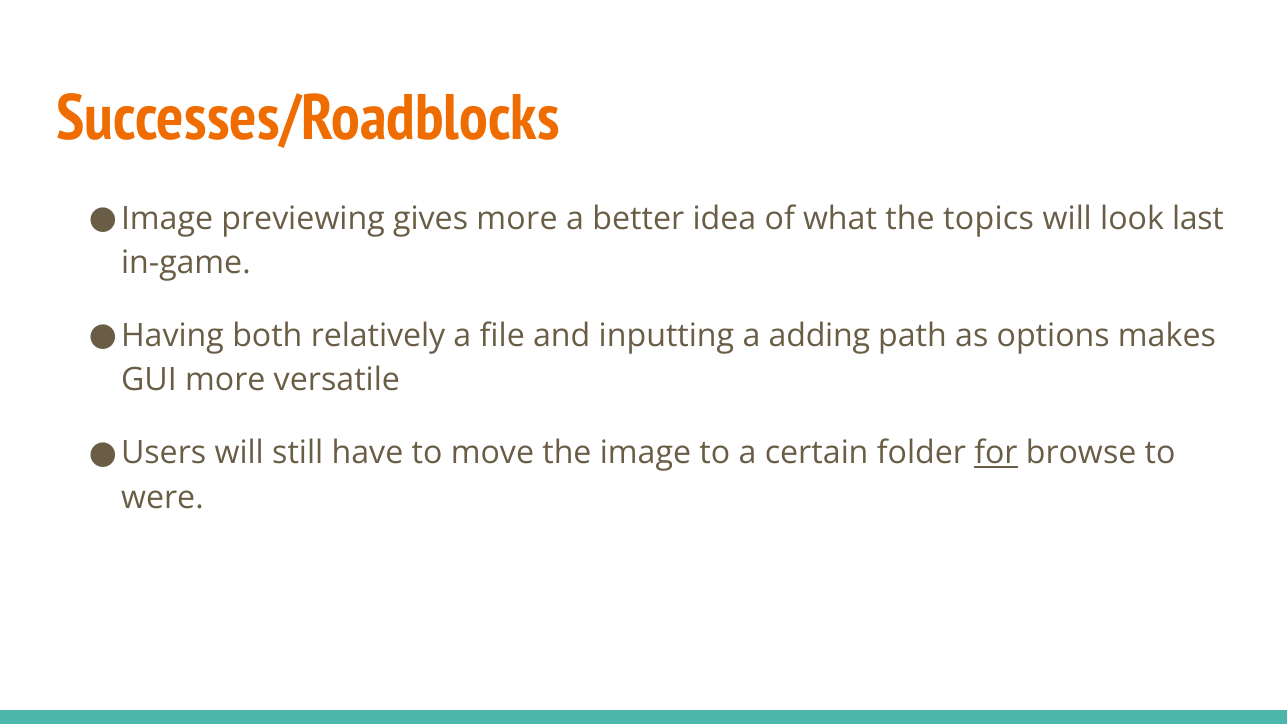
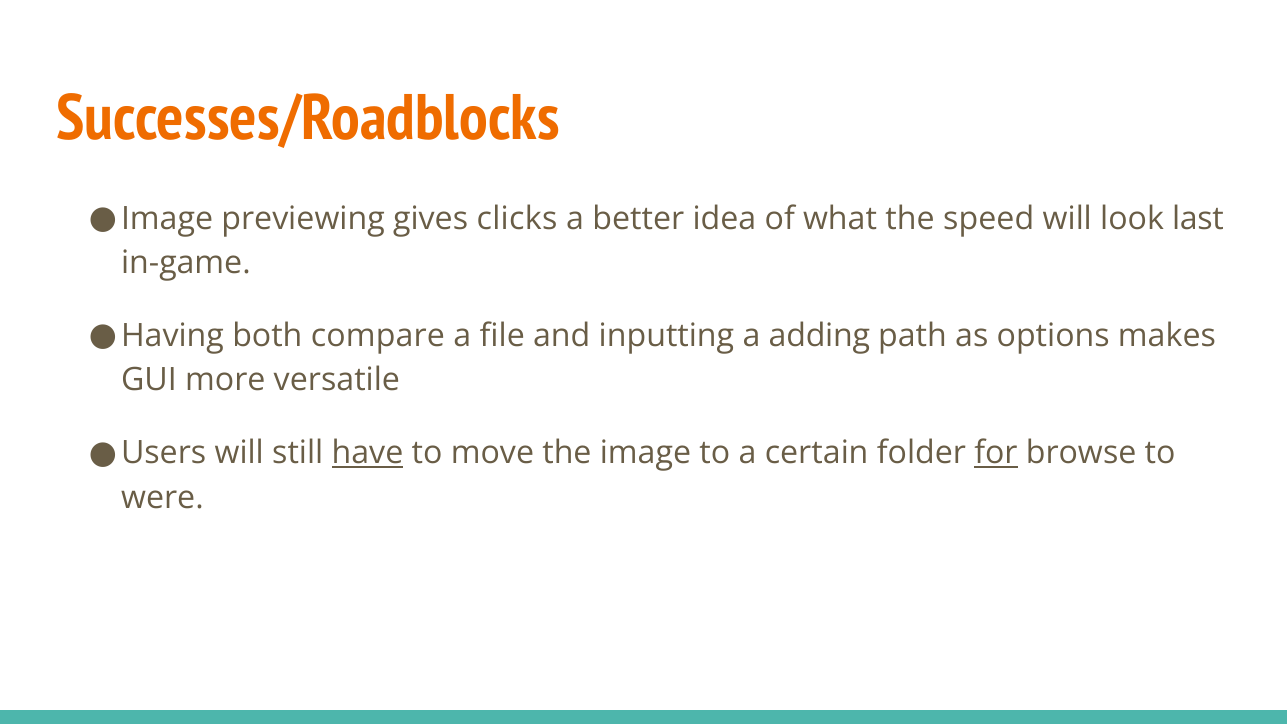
gives more: more -> clicks (517, 218)
topics: topics -> speed (989, 218)
relatively: relatively -> compare (378, 336)
have underline: none -> present (368, 453)
